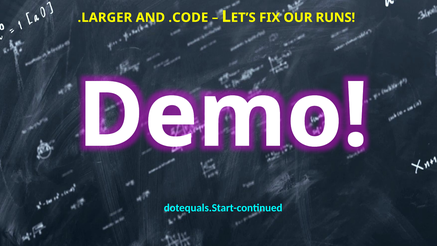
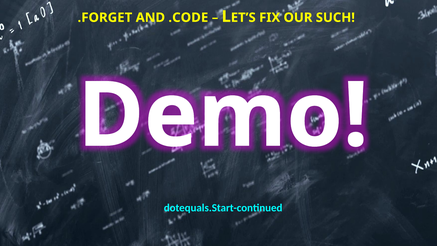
.LARGER: .LARGER -> .FORGET (105, 18)
RUNS: RUNS -> SUCH (335, 18)
